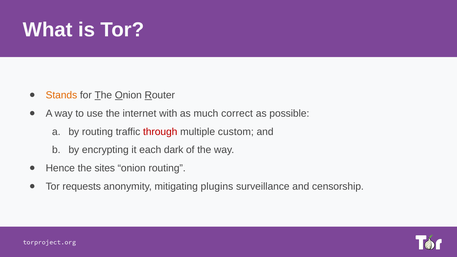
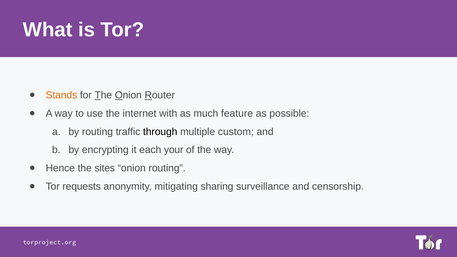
correct: correct -> feature (237, 113)
through colour: red -> black (160, 132)
dark: dark -> your (174, 150)
plugins: plugins -> sharing (217, 186)
